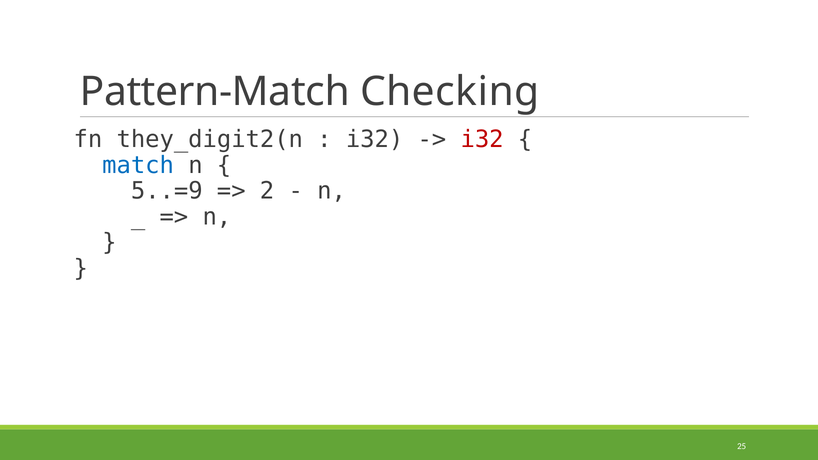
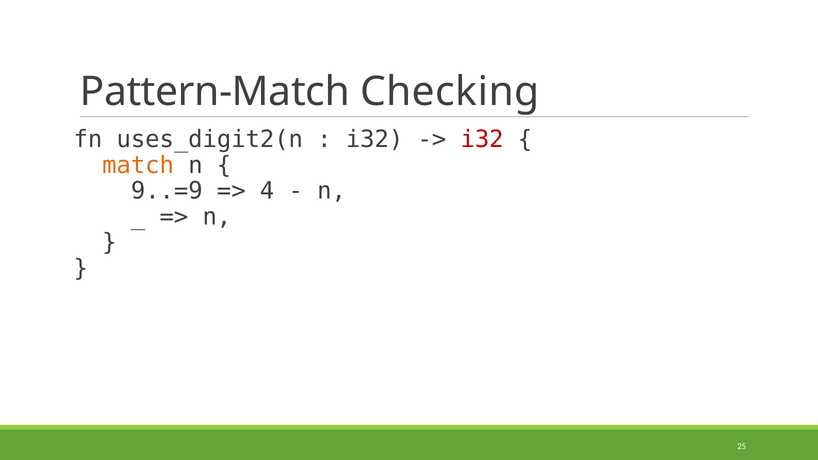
they_digit2(n: they_digit2(n -> uses_digit2(n (210, 140)
match colour: blue -> orange (138, 165)
5..=9: 5..=9 -> 9..=9 (167, 191)
2: 2 -> 4 (267, 191)
